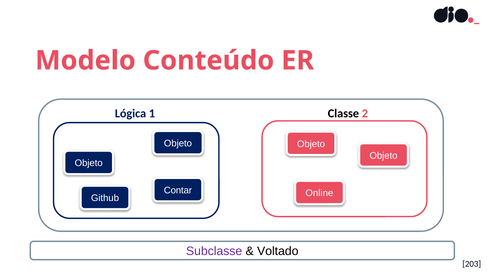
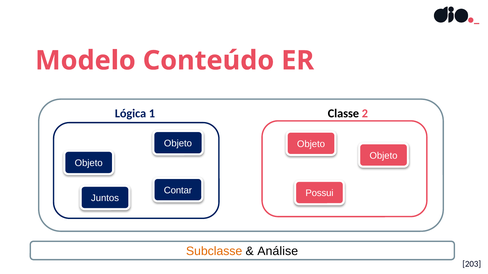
Online: Online -> Possui (319, 194)
Github: Github -> Juntos (105, 199)
Subclasse colour: purple -> orange (214, 252)
Voltado: Voltado -> Análise (278, 252)
